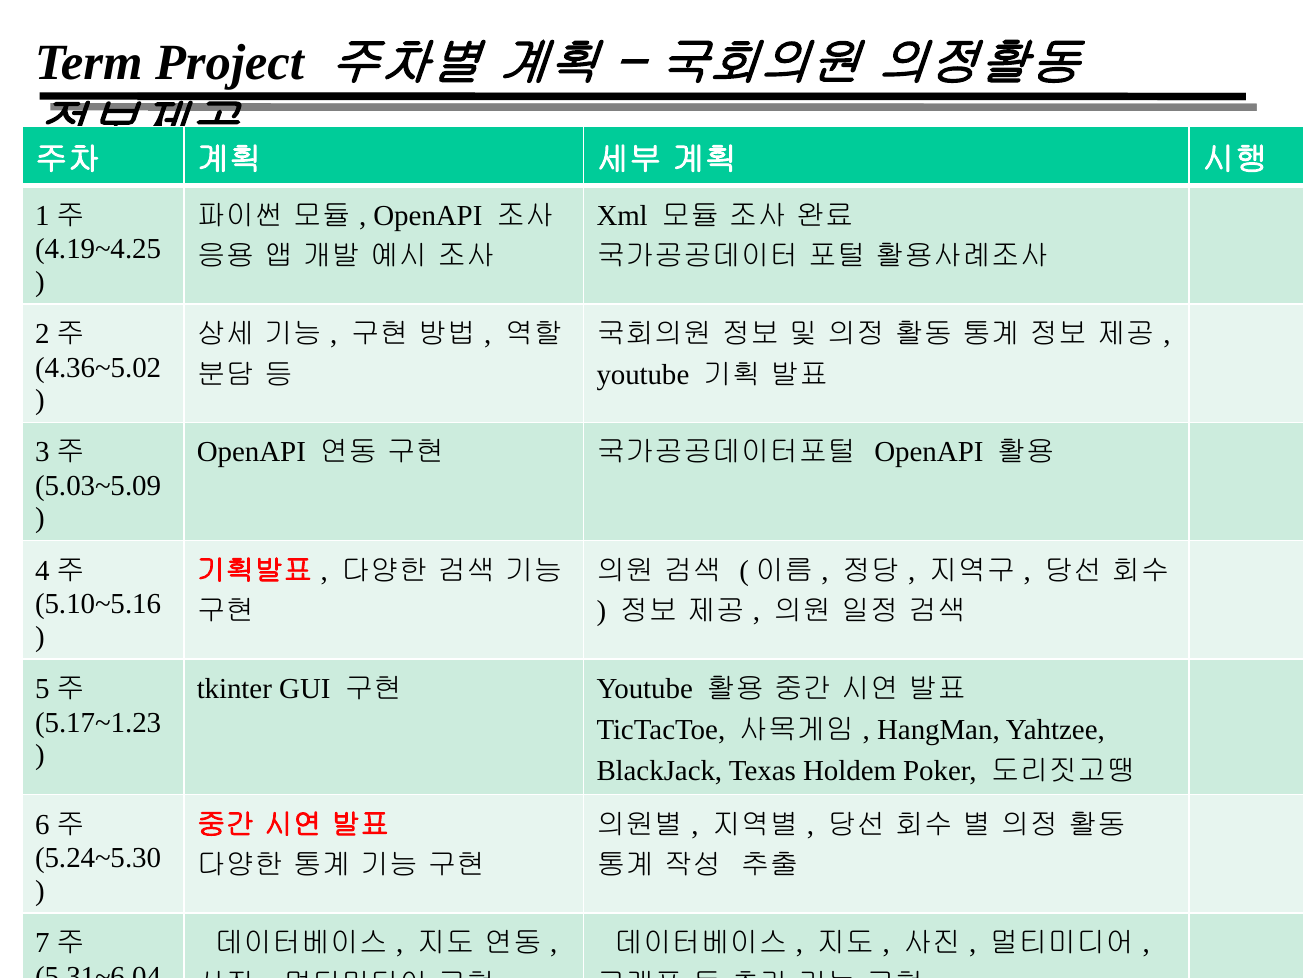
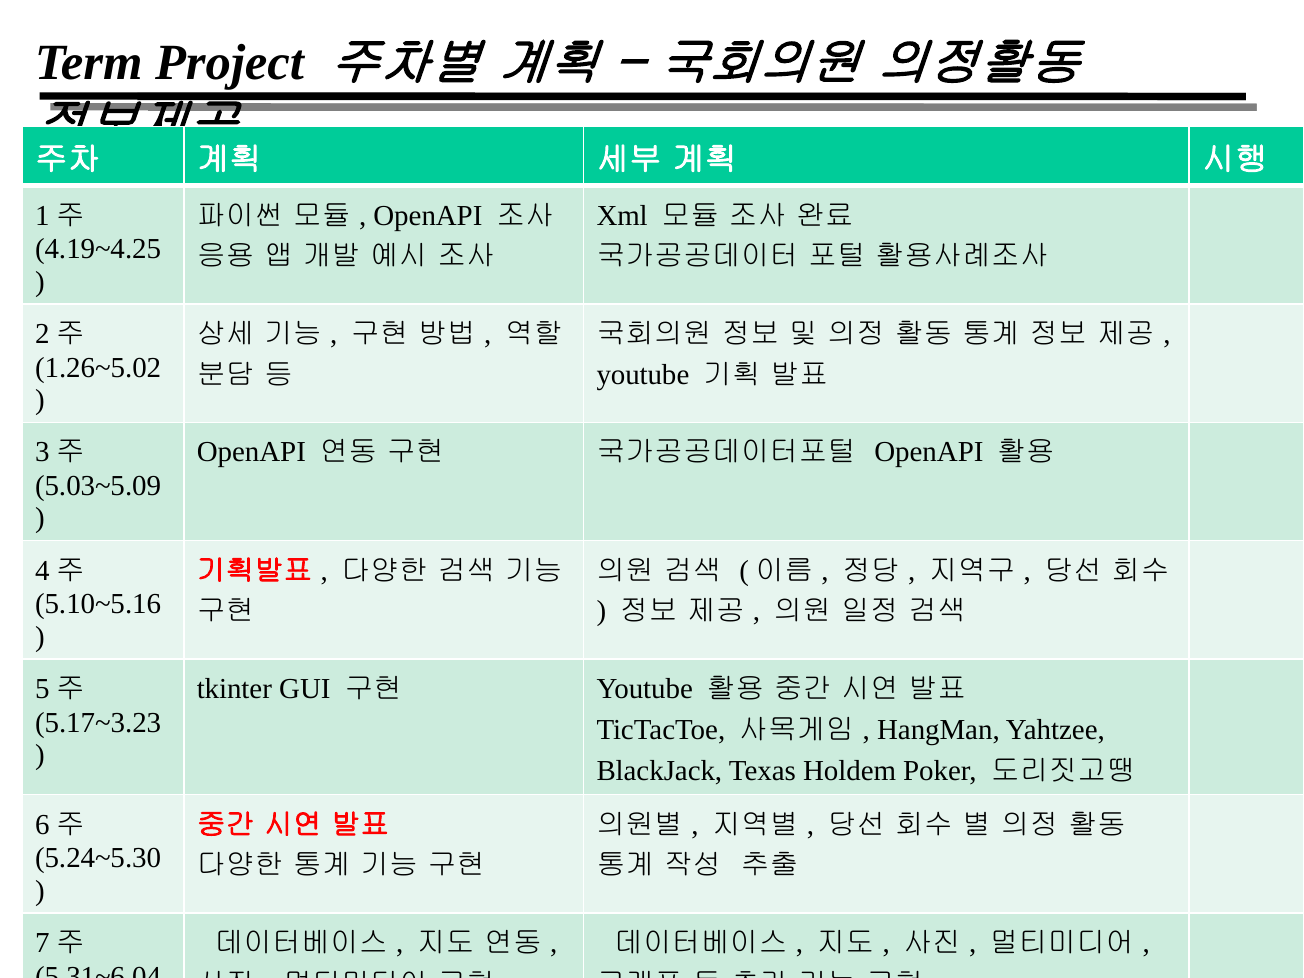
4.36~5.02: 4.36~5.02 -> 1.26~5.02 (98, 368)
5.17~1.23: 5.17~1.23 -> 5.17~3.23 (98, 723)
